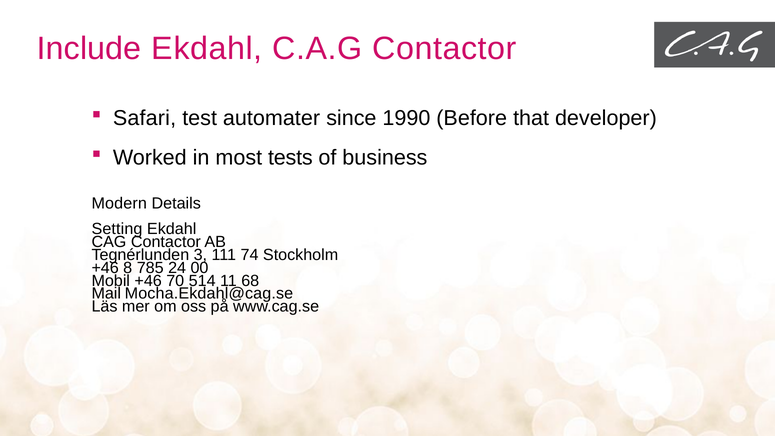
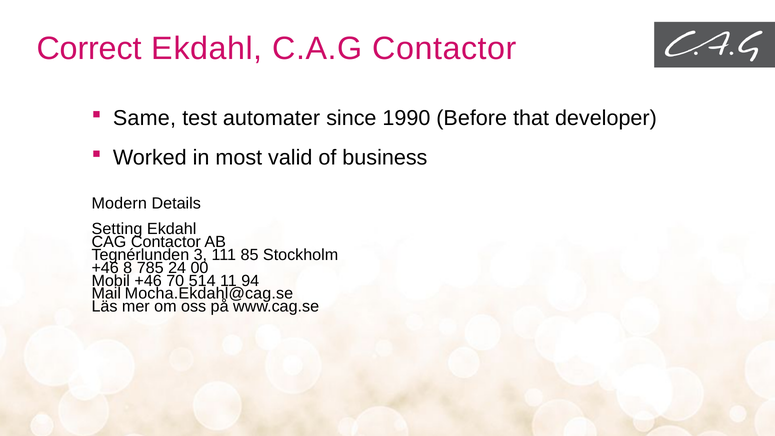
Include: Include -> Correct (89, 49)
Safari: Safari -> Same (144, 118)
tests: tests -> valid (290, 158)
74: 74 -> 85 (250, 255)
68: 68 -> 94 (250, 281)
